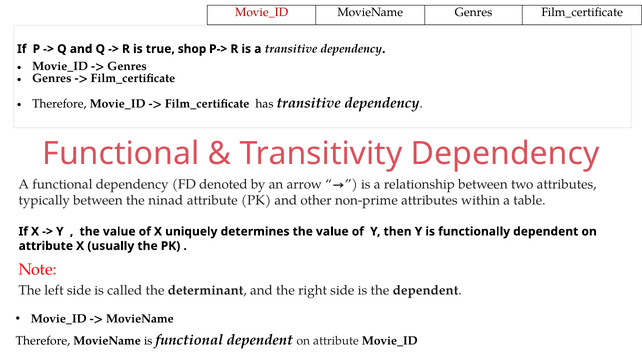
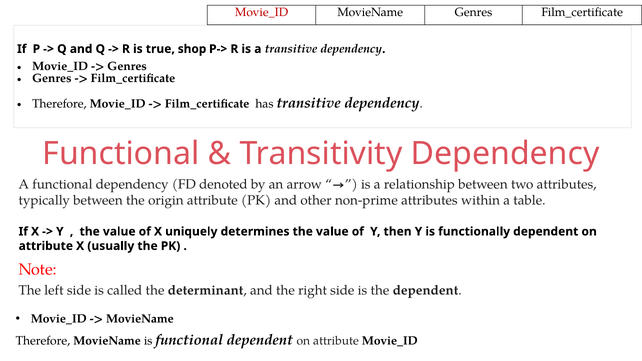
ninad: ninad -> origin (166, 200)
